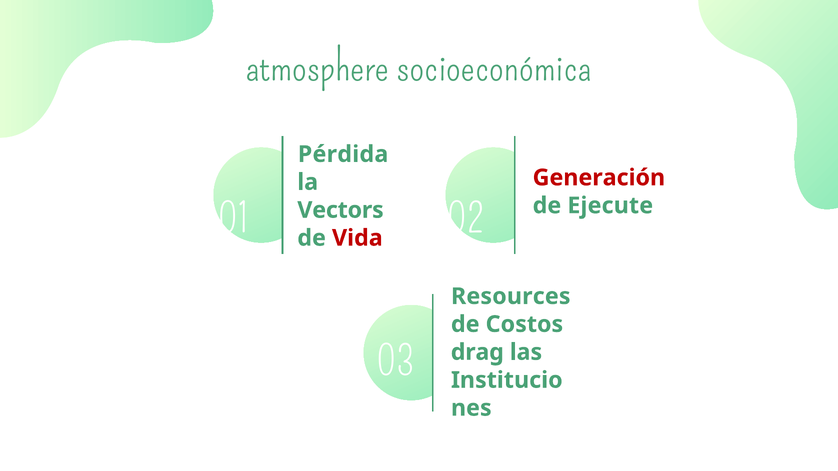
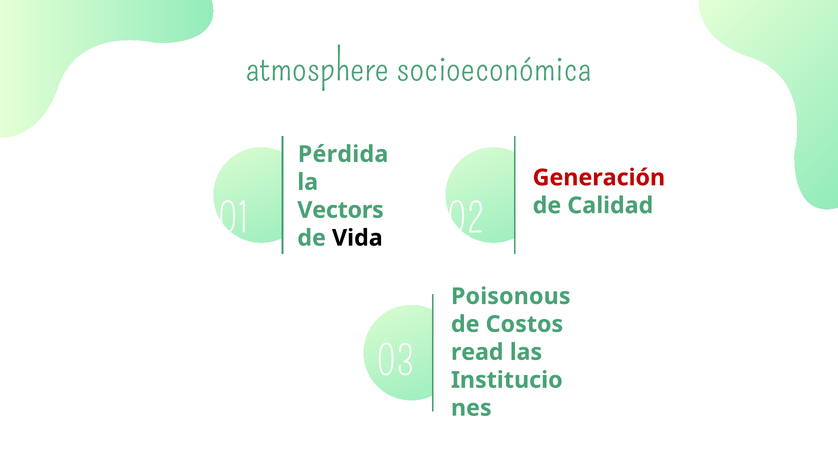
Ejecute: Ejecute -> Calidad (610, 206)
Vida colour: red -> black (357, 238)
Resources: Resources -> Poisonous (511, 297)
drag: drag -> read (477, 352)
